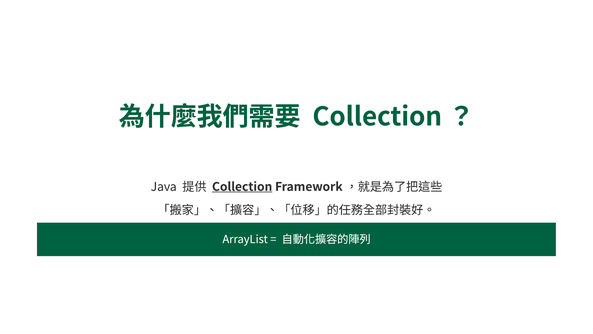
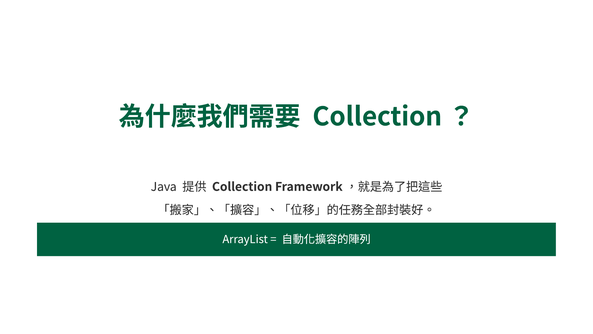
Collection underline: present -> none (242, 187)
